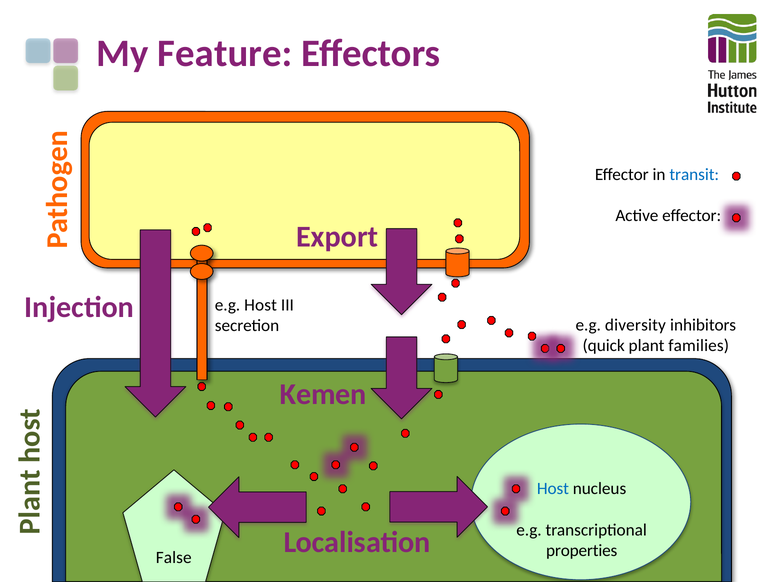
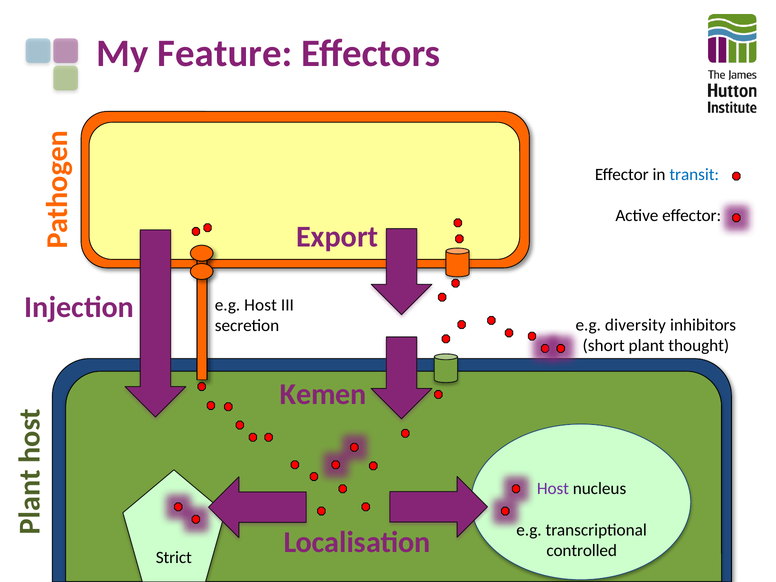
quick: quick -> short (604, 346)
families: families -> thought (699, 346)
Host colour: blue -> purple (553, 489)
properties: properties -> controlled (582, 551)
False: False -> Strict (174, 558)
